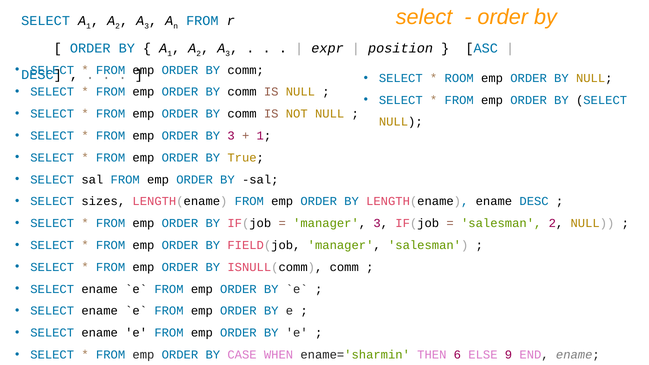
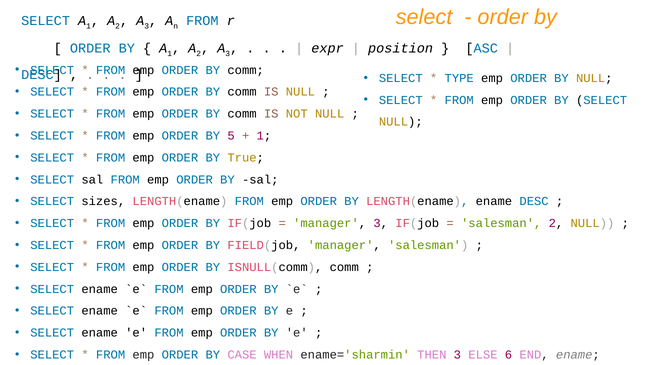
ROOM: ROOM -> TYPE (459, 78)
BY 3: 3 -> 5 (231, 136)
THEN 6: 6 -> 3 (457, 355)
9: 9 -> 6 (509, 355)
